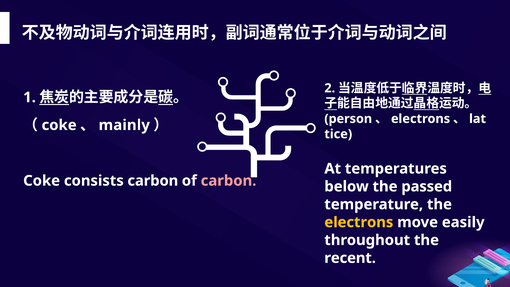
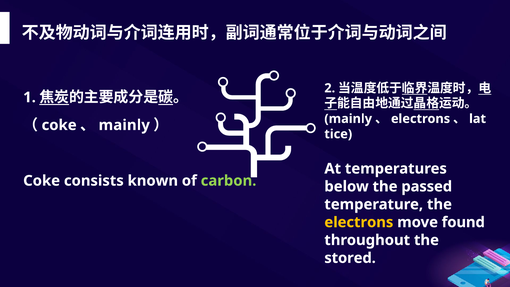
person: person -> mainly (348, 119)
consists carbon: carbon -> known (153, 181)
carbon colour: pink -> light green (229, 181)
easily: easily -> found (463, 222)
recent: recent -> stored (350, 258)
